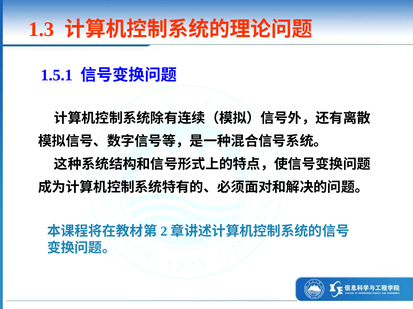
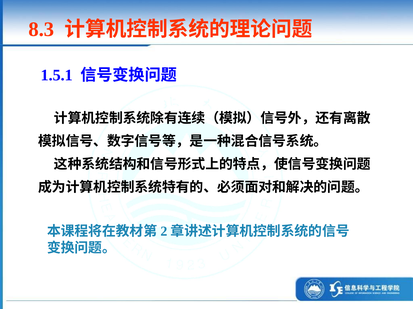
1.3: 1.3 -> 8.3 (41, 29)
